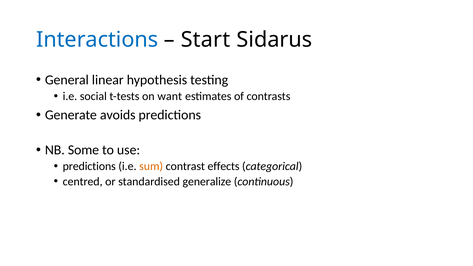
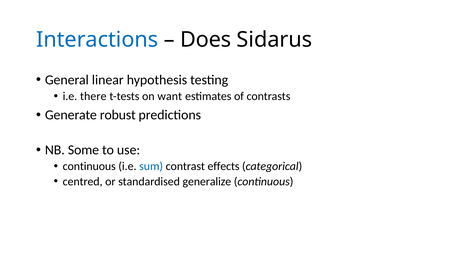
Start: Start -> Does (206, 40)
social: social -> there (93, 96)
avoids: avoids -> robust (118, 115)
predictions: predictions -> continuous (89, 166)
sum colour: orange -> blue (151, 166)
